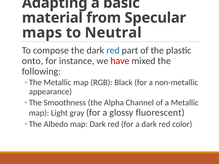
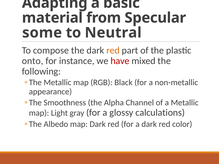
maps: maps -> some (42, 33)
red colour: blue -> orange (113, 51)
fluorescent: fluorescent -> calculations (160, 113)
